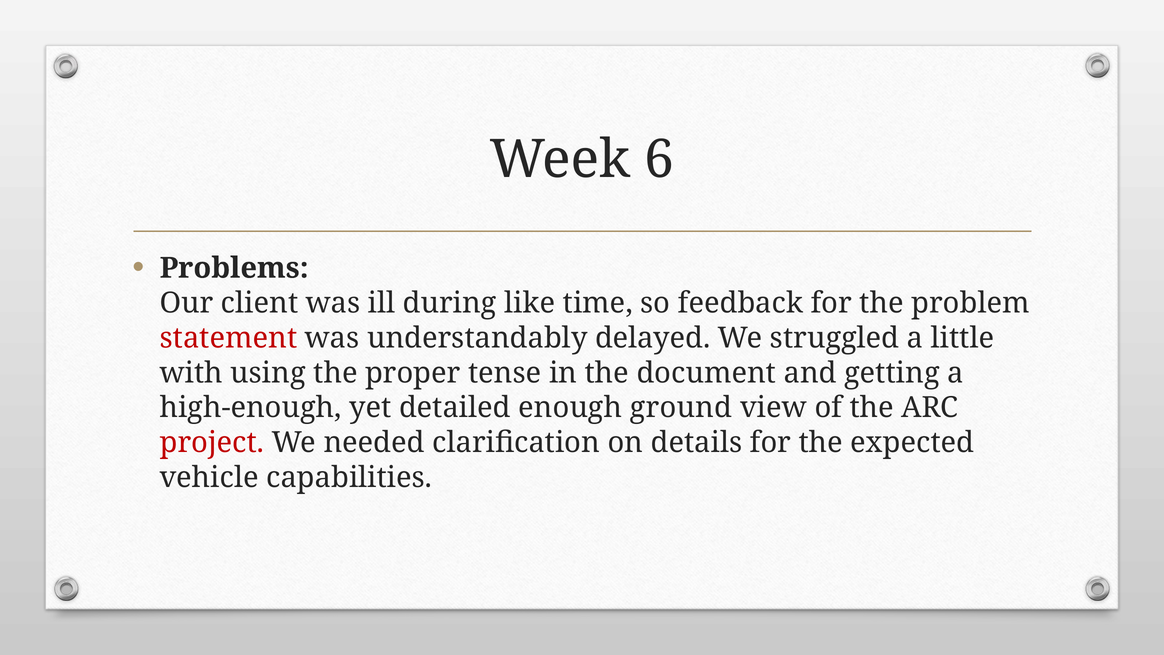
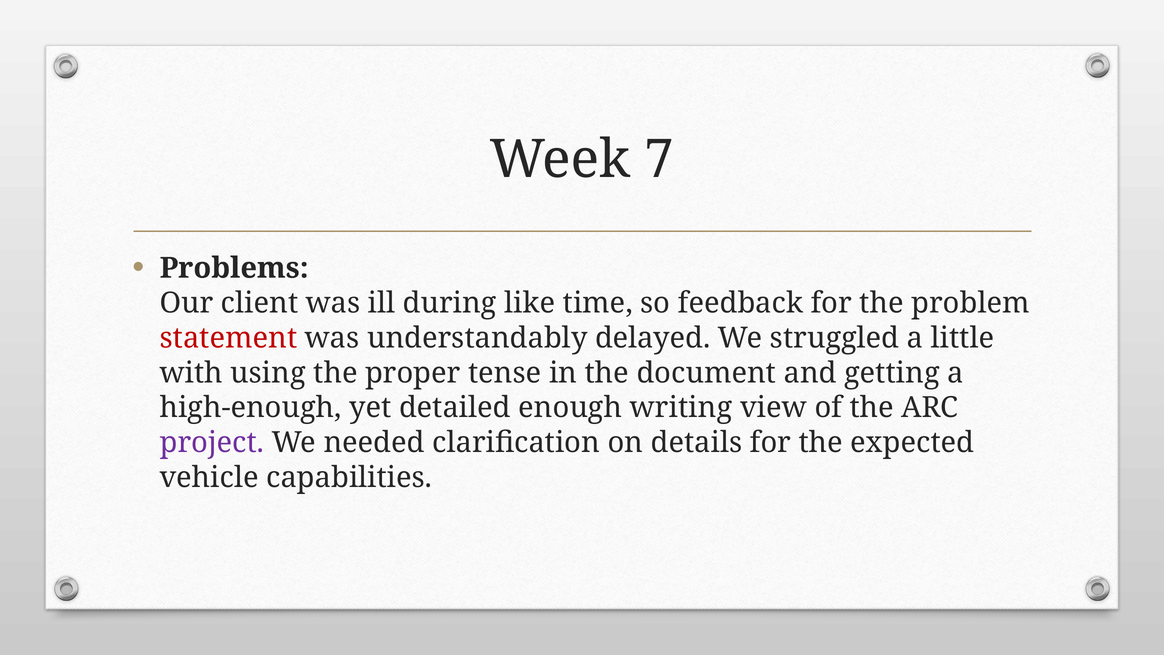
6: 6 -> 7 (659, 160)
ground: ground -> writing (681, 408)
project colour: red -> purple (212, 443)
